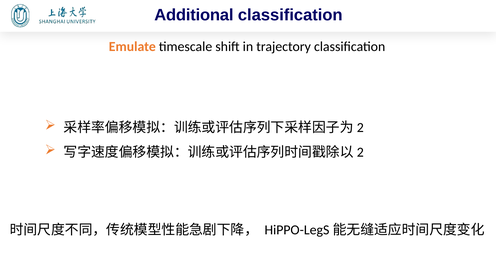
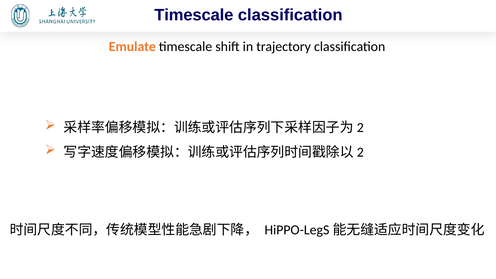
Additional: Additional -> Timescale (194, 15)
